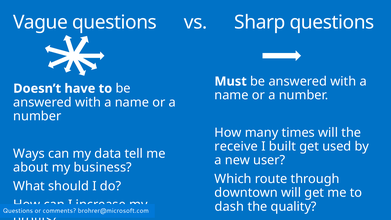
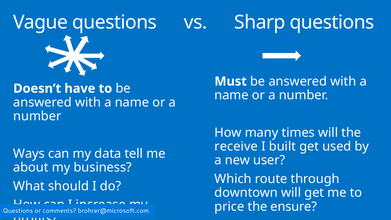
dash: dash -> price (229, 206)
quality: quality -> ensure (294, 206)
